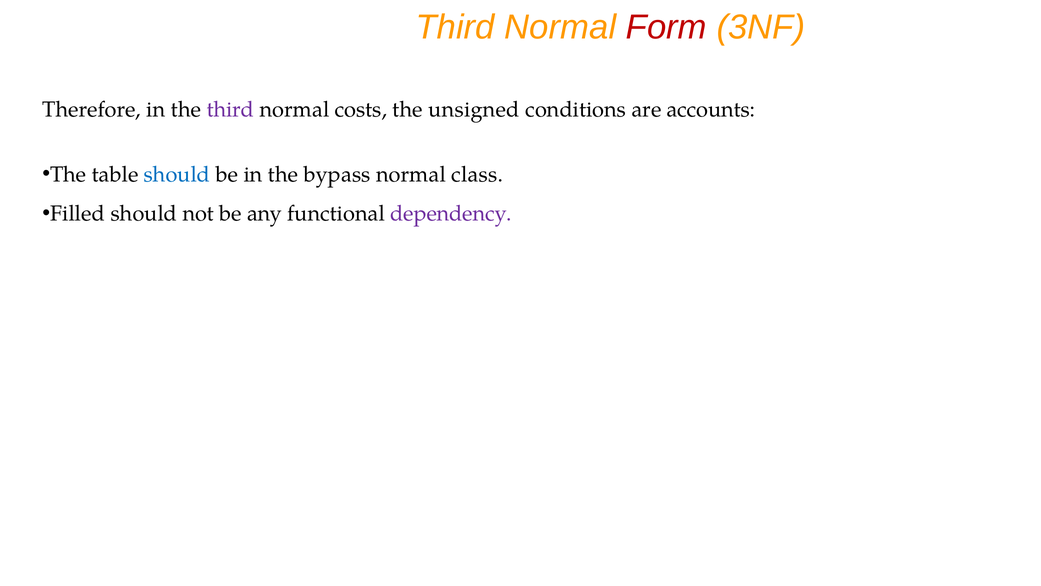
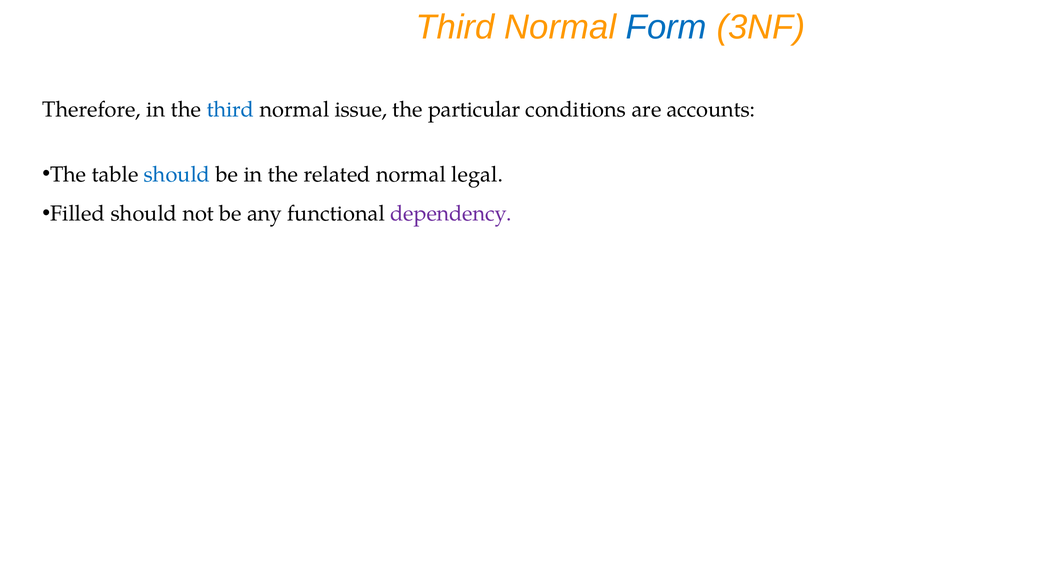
Form colour: red -> blue (666, 27)
third colour: purple -> blue (230, 109)
costs: costs -> issue (361, 109)
unsigned: unsigned -> particular (474, 109)
bypass: bypass -> related (337, 174)
class: class -> legal (477, 174)
